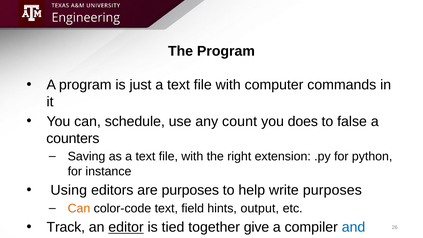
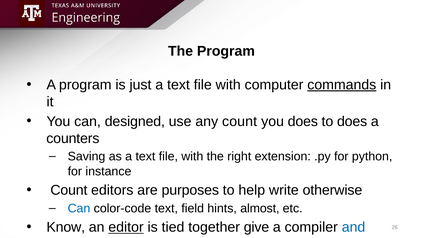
commands underline: none -> present (342, 85)
schedule: schedule -> designed (135, 121)
to false: false -> does (352, 121)
Using: Using -> Count (69, 190)
write purposes: purposes -> otherwise (332, 190)
Can colour: orange -> blue (79, 208)
output: output -> almost (260, 208)
Track: Track -> Know (66, 227)
